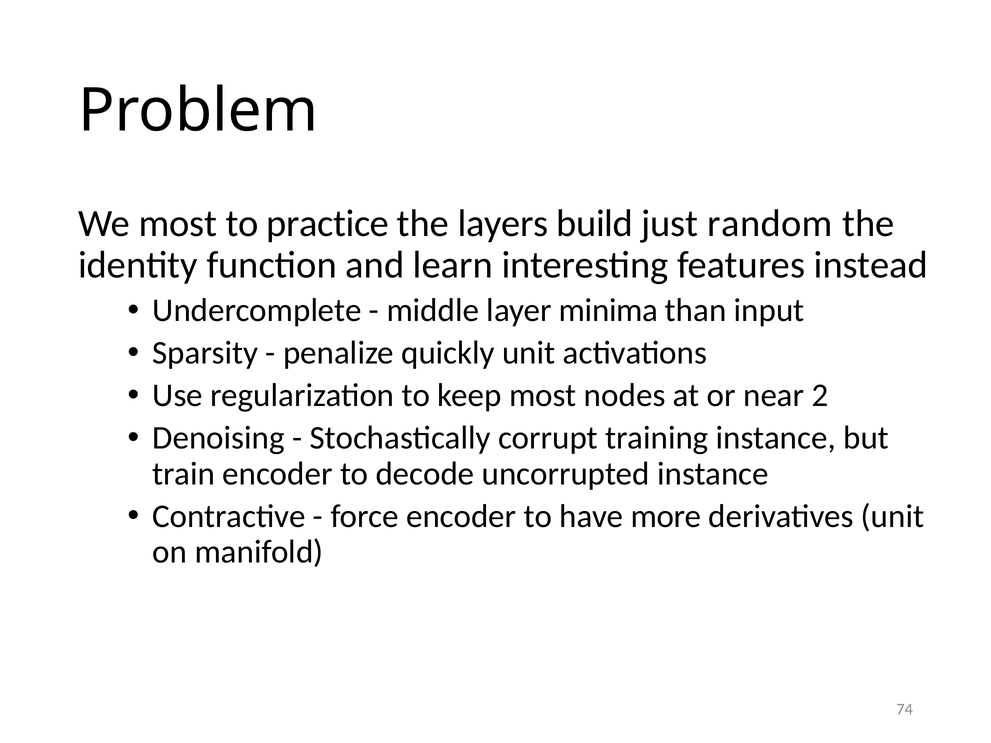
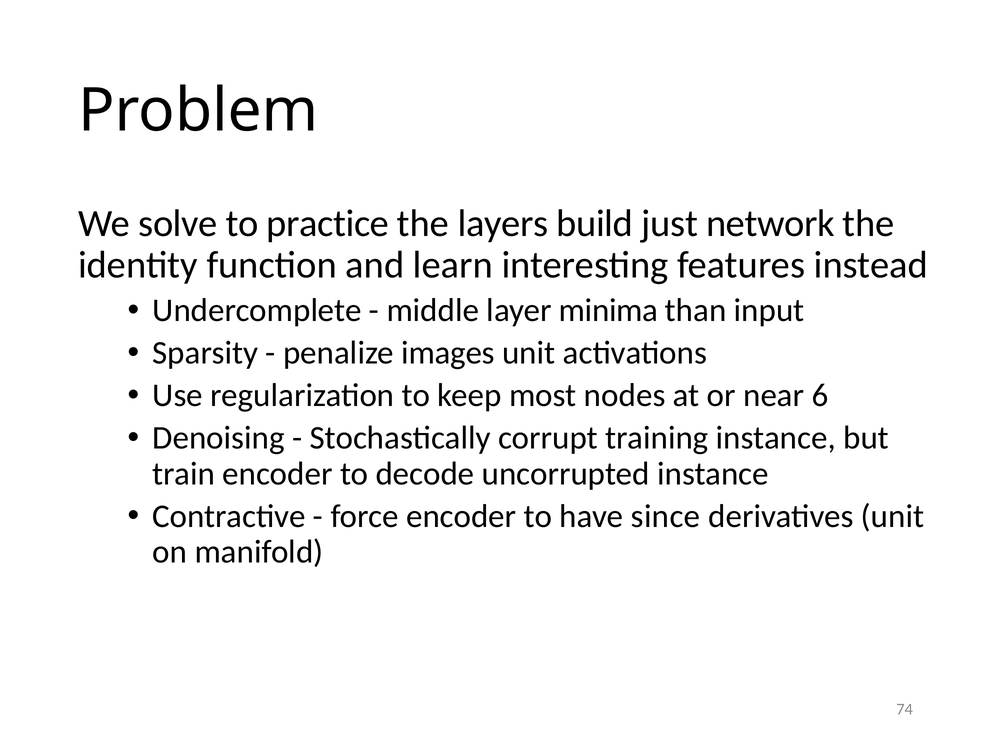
We most: most -> solve (178, 223)
random: random -> network (770, 223)
quickly: quickly -> images (448, 353)
2: 2 -> 6 (820, 396)
more: more -> since (666, 516)
